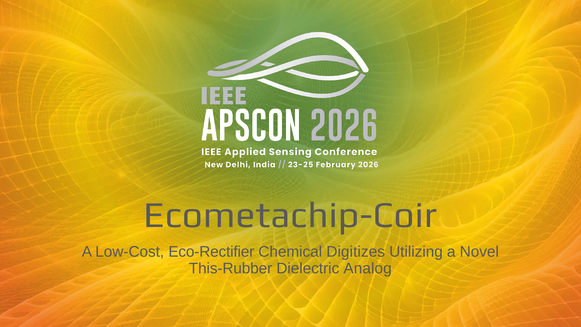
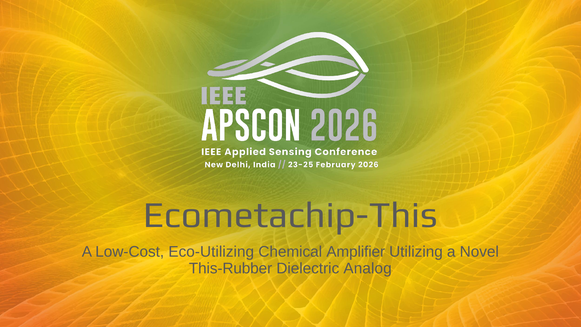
Ecometachip-Coir: Ecometachip-Coir -> Ecometachip-This (290, 215)
Eco-Rectifier: Eco-Rectifier -> Eco-Utilizing (211, 252)
Digitizes: Digitizes -> Amplifier (356, 252)
